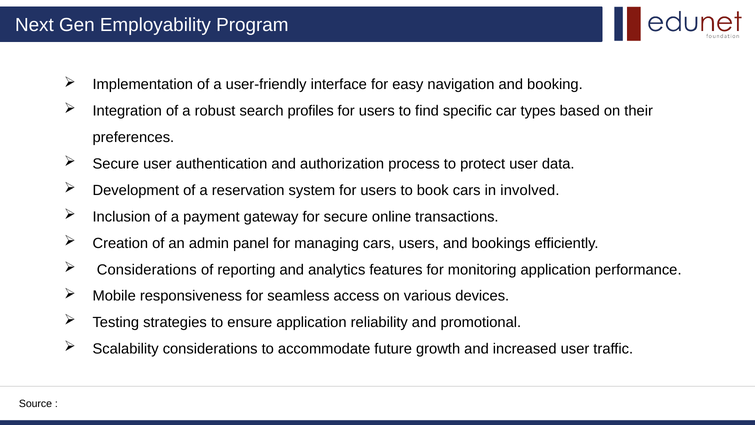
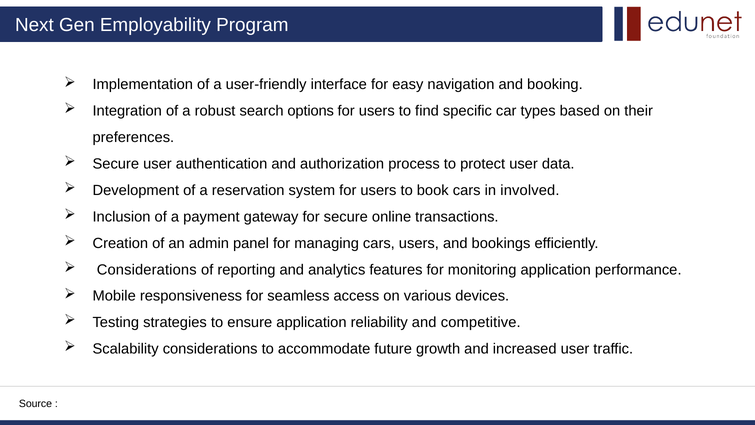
profiles: profiles -> options (311, 111)
promotional: promotional -> competitive (481, 322)
